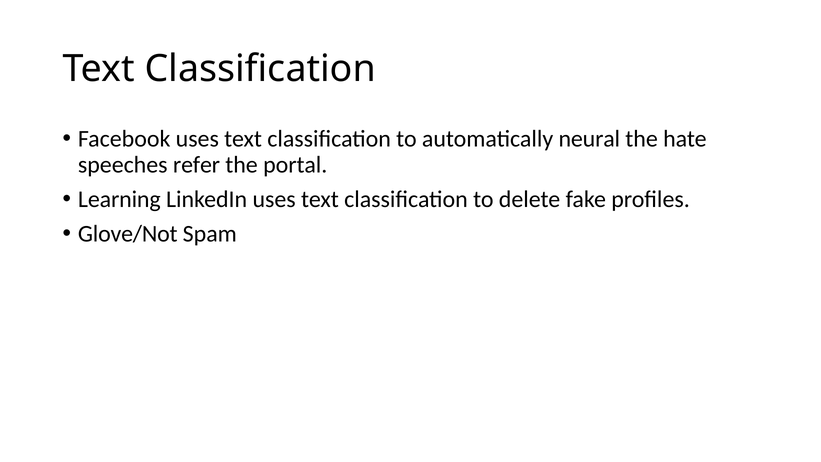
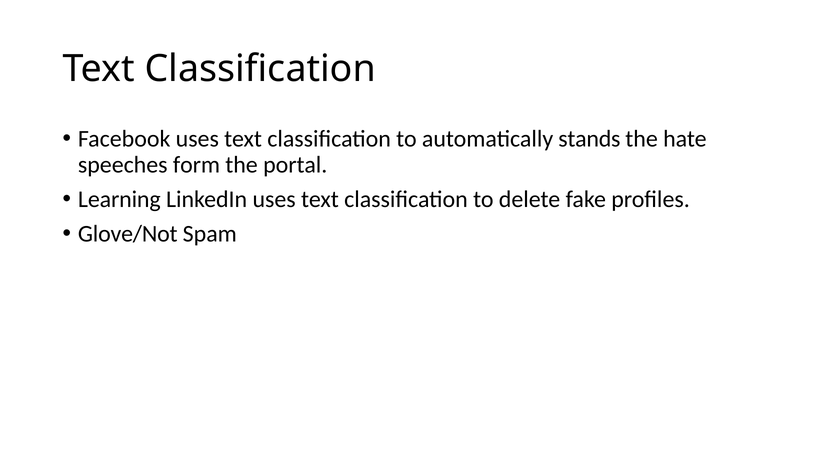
neural: neural -> stands (589, 139)
refer: refer -> form (196, 165)
